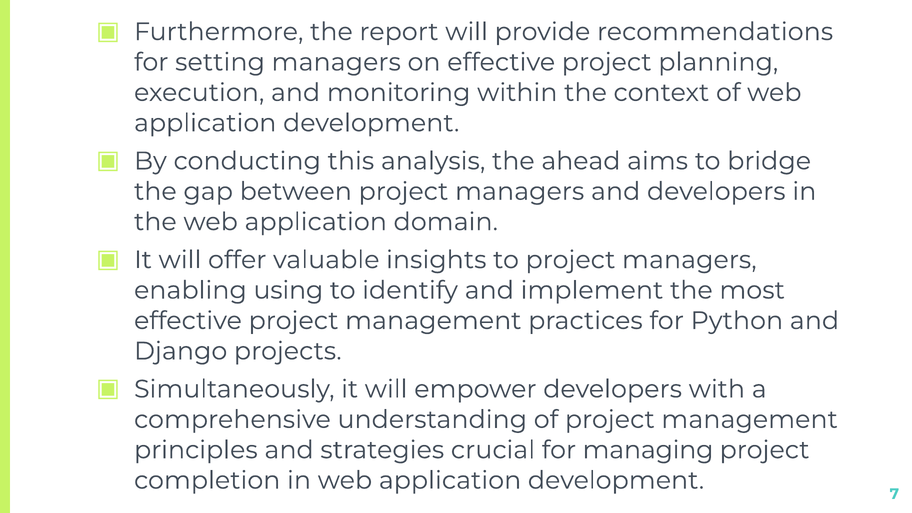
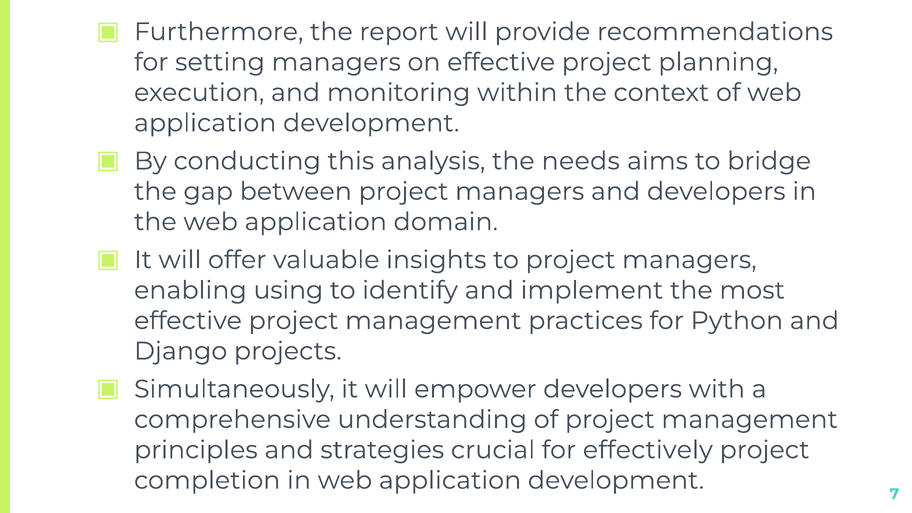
ahead: ahead -> needs (581, 161)
managing: managing -> effectively (648, 450)
